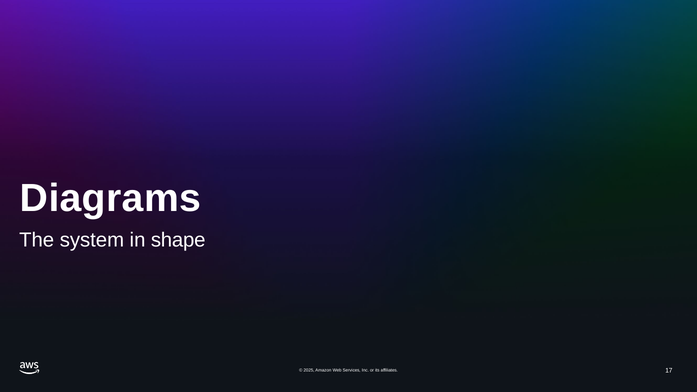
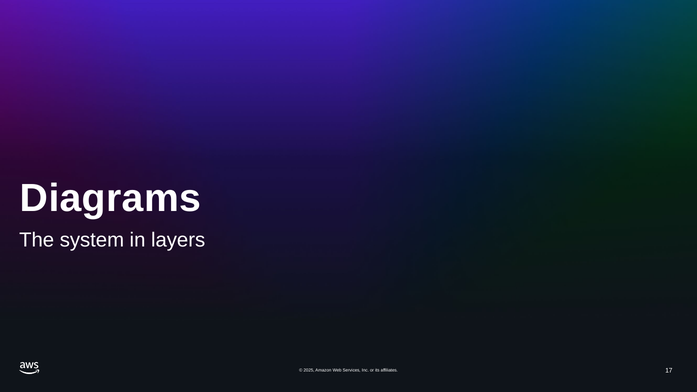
shape: shape -> layers (178, 240)
